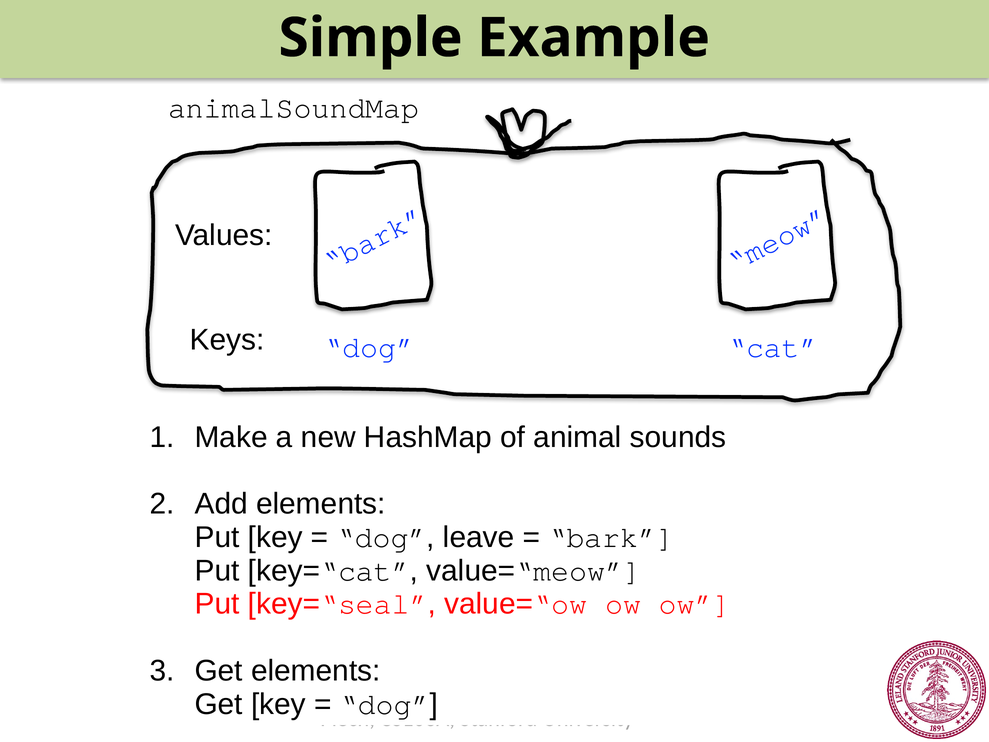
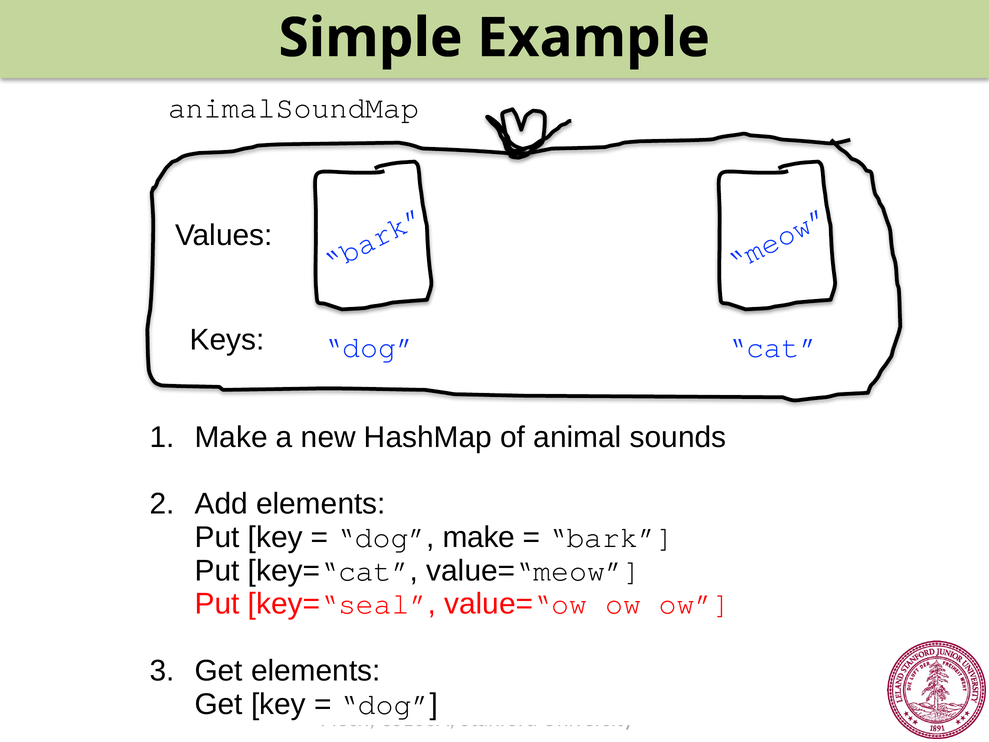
dog leave: leave -> make (479, 537)
